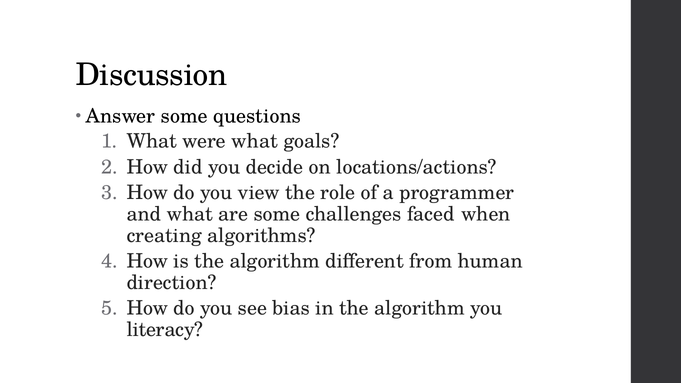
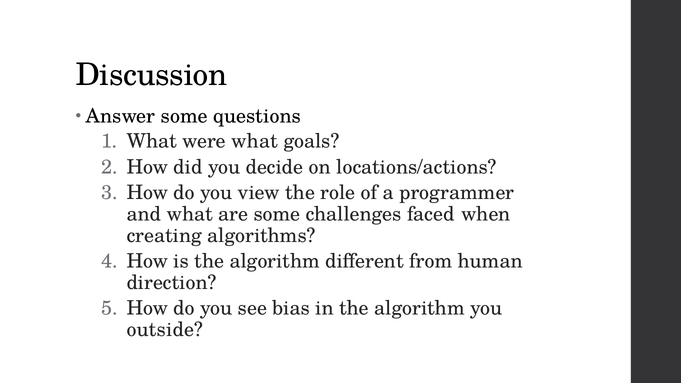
literacy: literacy -> outside (165, 330)
